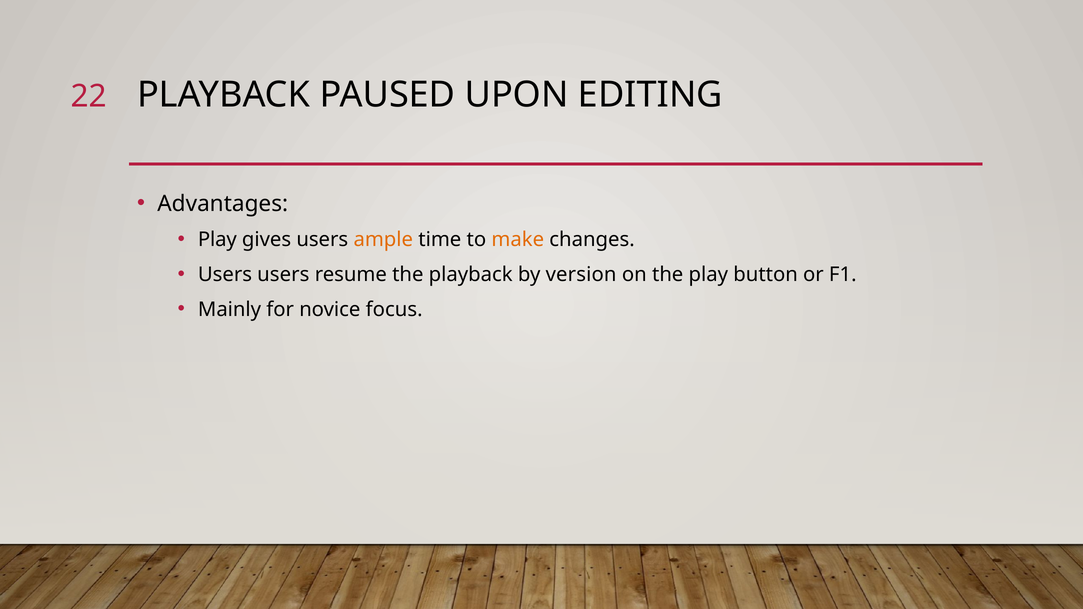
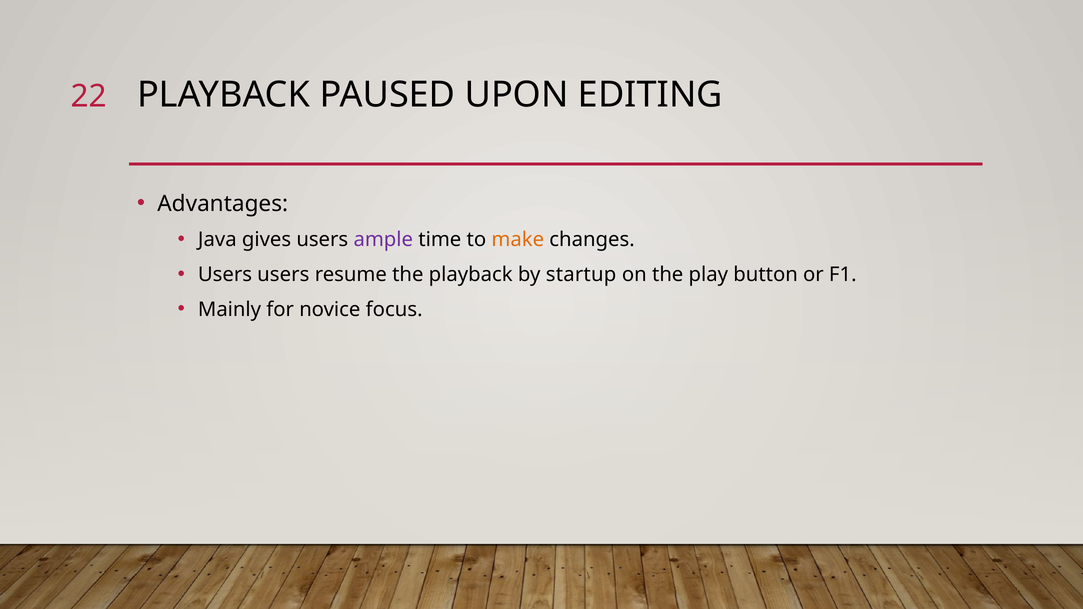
Play: Play -> Java (217, 240)
ample colour: orange -> purple (383, 240)
version: version -> startup (581, 275)
